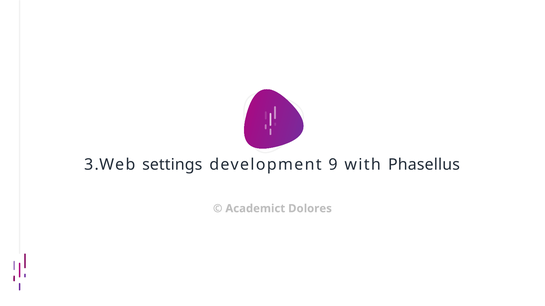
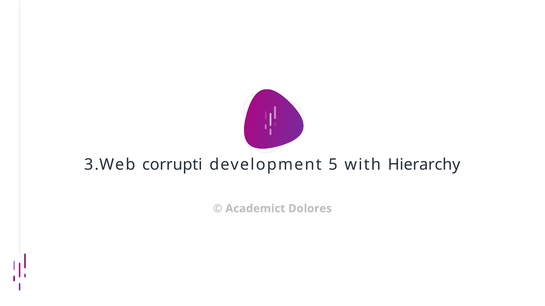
settings: settings -> corrupti (172, 165)
9: 9 -> 5 (333, 165)
Phasellus: Phasellus -> Hierarchy (424, 165)
